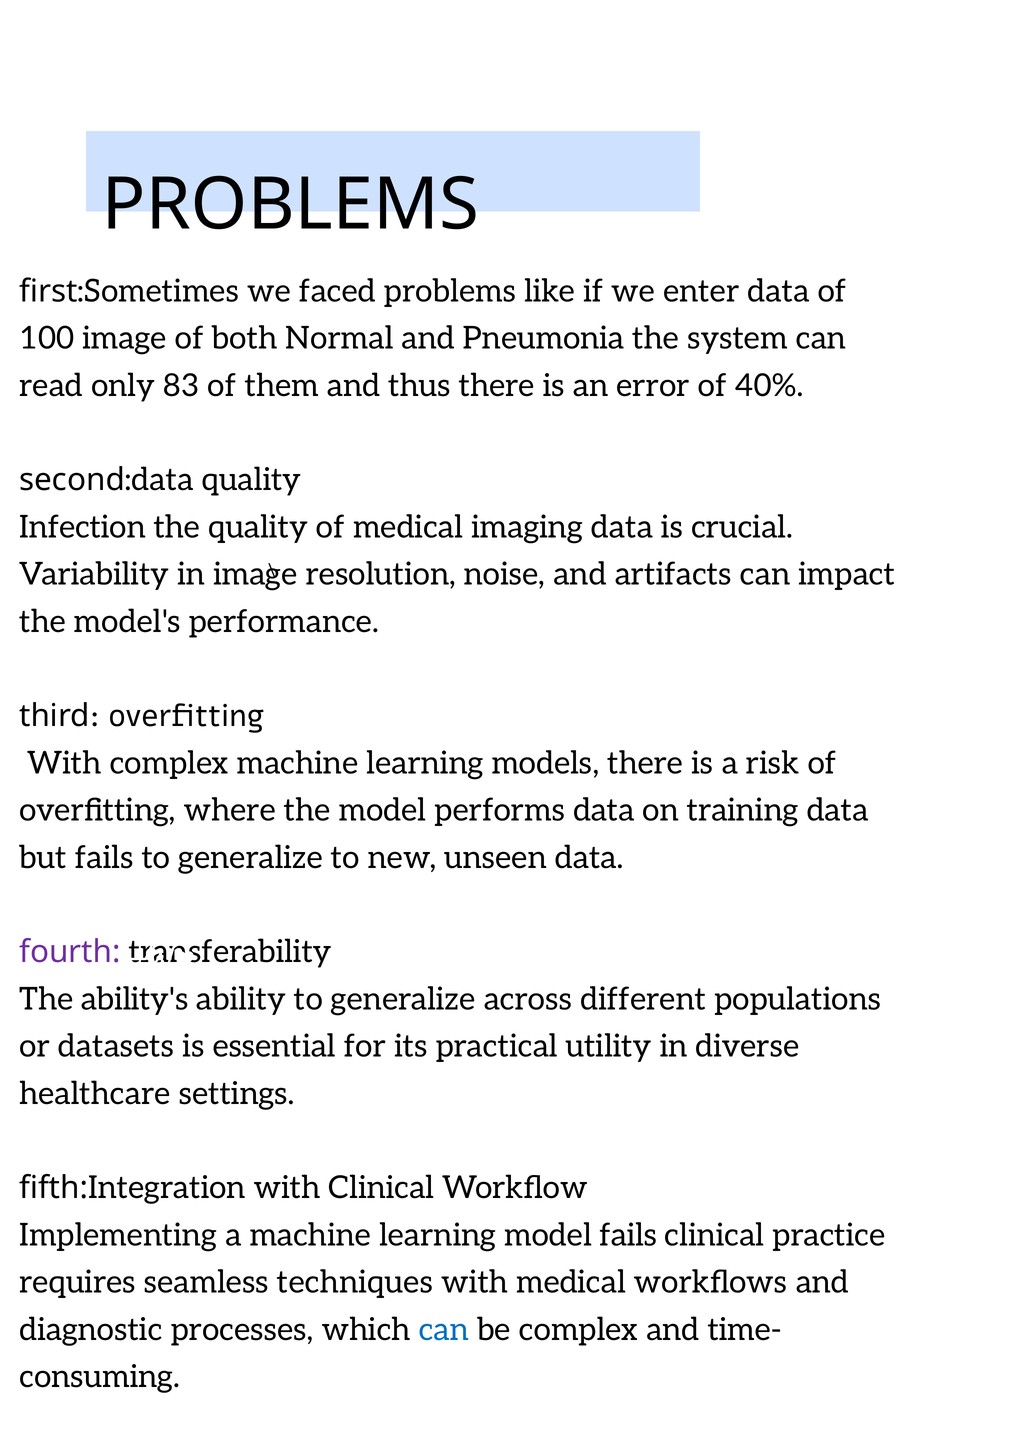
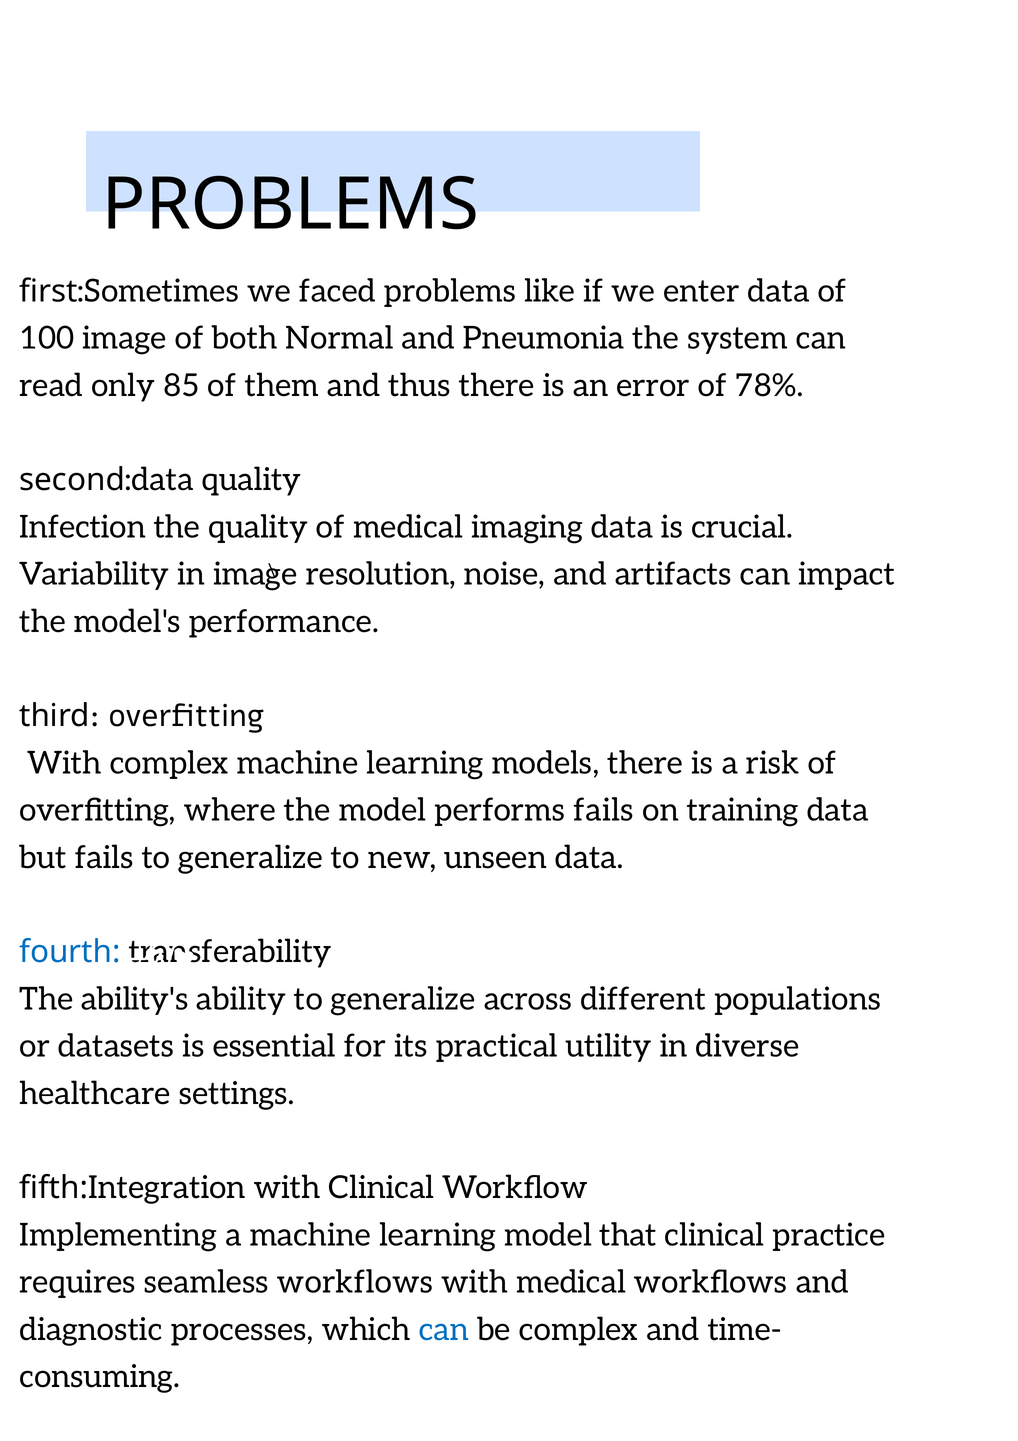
83: 83 -> 85 (181, 386)
40%: 40% -> 78% (769, 386)
performs data: data -> fails (604, 810)
fourth colour: purple -> blue (70, 952)
model fails: fails -> that (628, 1235)
seamless techniques: techniques -> workflows (355, 1282)
